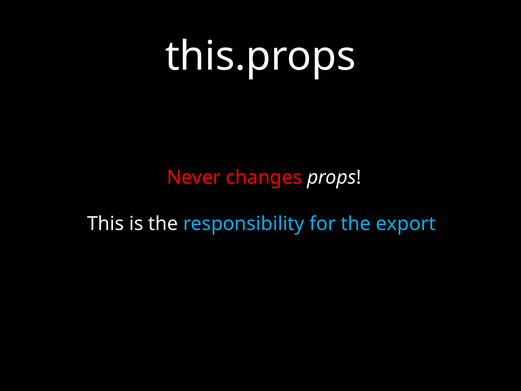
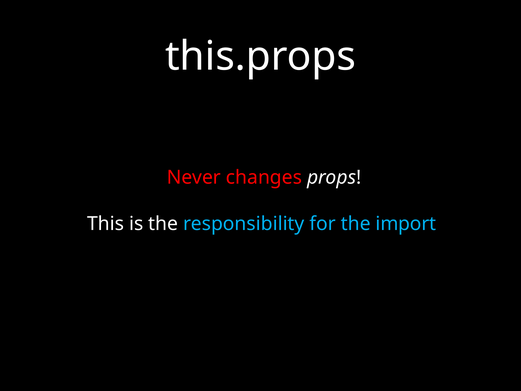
export: export -> import (406, 224)
